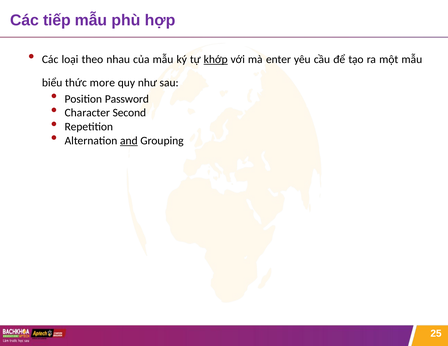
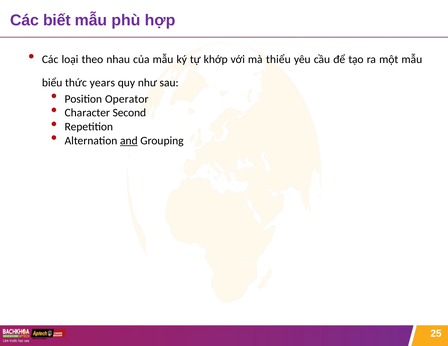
tiếp: tiếp -> biết (57, 20)
khớp underline: present -> none (216, 59)
enter: enter -> thiểu (278, 59)
more: more -> years (102, 83)
Password: Password -> Operator (127, 99)
